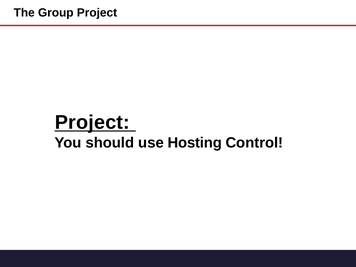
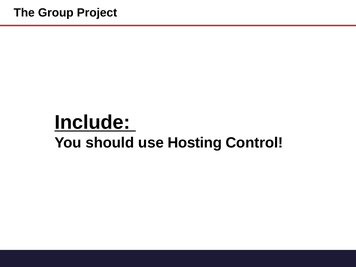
Project: Project -> Include (92, 122)
